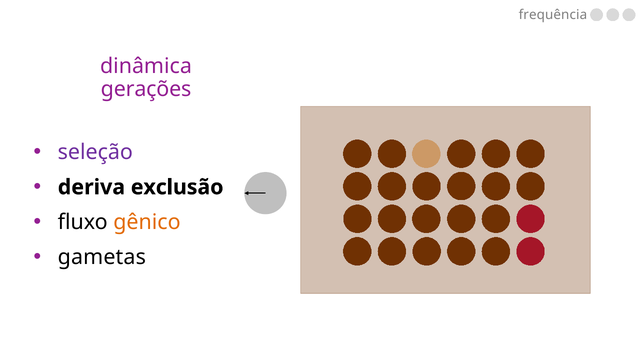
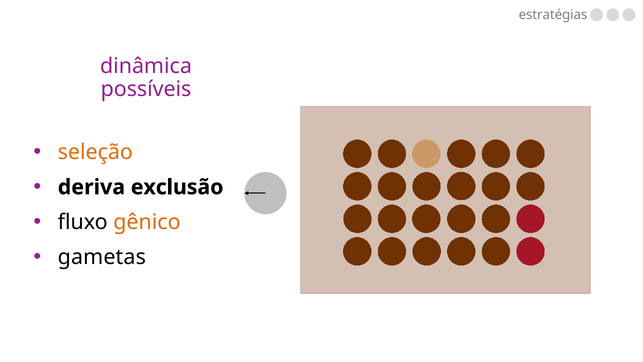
frequência: frequência -> estratégias (553, 15)
gerações: gerações -> possíveis (146, 89)
seleção colour: purple -> orange (95, 152)
